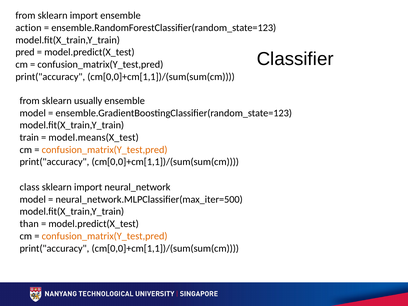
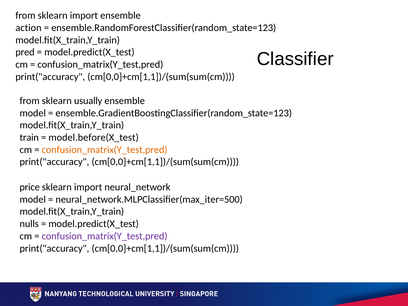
model.means(X_test: model.means(X_test -> model.before(X_test (94, 137)
class: class -> price (30, 187)
than: than -> nulls (29, 224)
confusion_matrix(Y_test,pred colour: orange -> purple (105, 236)
